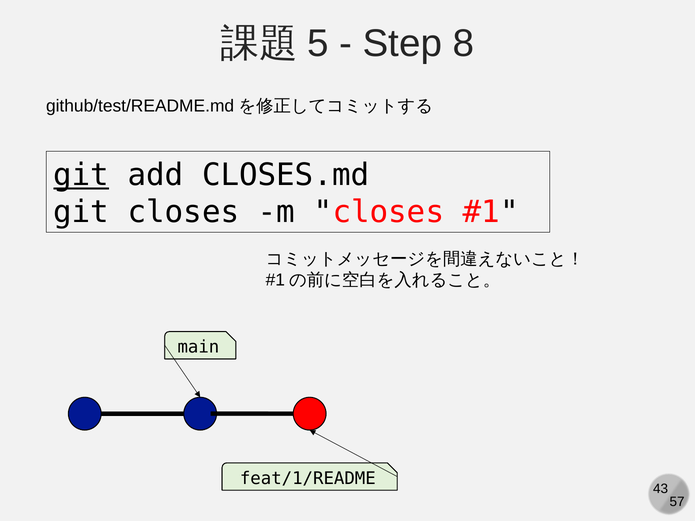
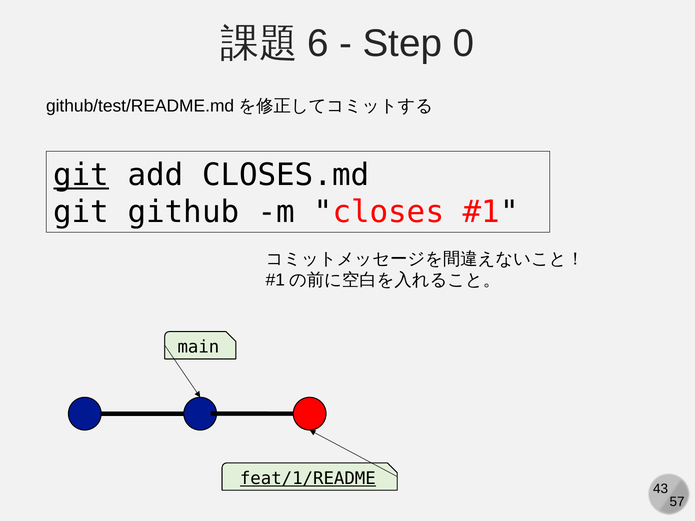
5: 5 -> 6 (318, 44)
8: 8 -> 0 (463, 44)
git closes: closes -> github (183, 212)
feat/1/README underline: none -> present (308, 479)
